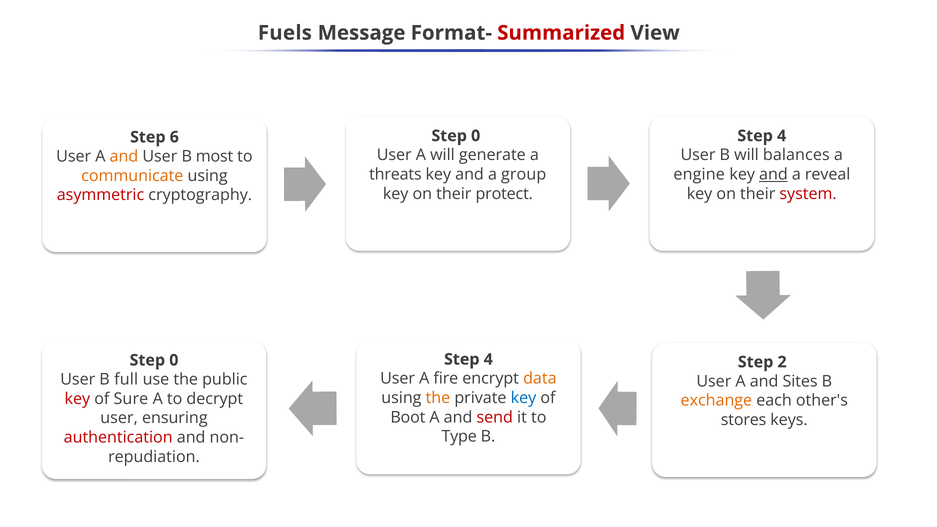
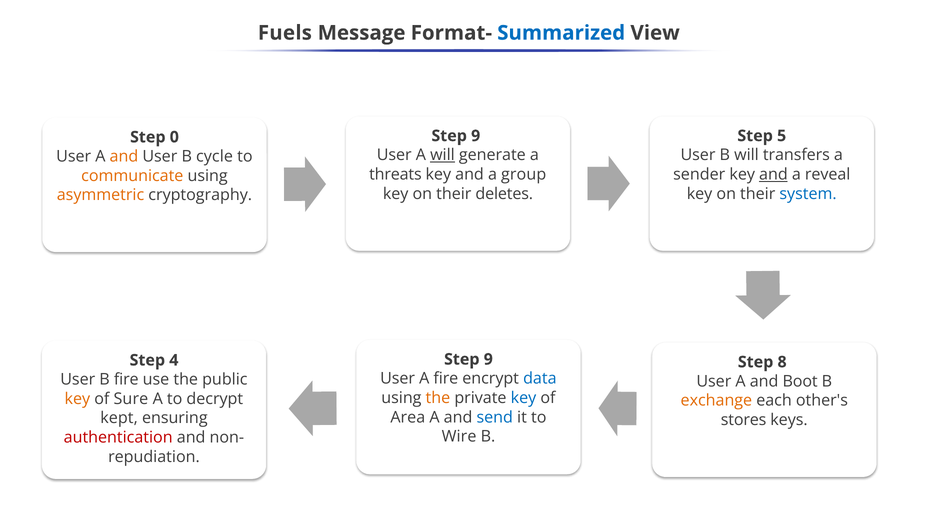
Summarized colour: red -> blue (561, 33)
0: 0 -> 9 (476, 136)
4: 4 -> 5 (782, 136)
6: 6 -> 0 (174, 137)
will underline: none -> present (442, 155)
balances: balances -> transfers (796, 155)
most: most -> cycle (214, 156)
engine: engine -> sender (699, 175)
protect: protect -> deletes (504, 194)
system colour: red -> blue (808, 194)
asymmetric colour: red -> orange (101, 195)
4: 4 -> 9 (488, 359)
0: 0 -> 4 (174, 360)
2: 2 -> 8 (782, 362)
data colour: orange -> blue (540, 379)
B full: full -> fire (126, 380)
Sites: Sites -> Boot (800, 381)
key colour: red -> orange (77, 399)
Boot: Boot -> Area (408, 417)
send colour: red -> blue (495, 417)
user: user -> kept (119, 418)
Type: Type -> Wire (459, 437)
